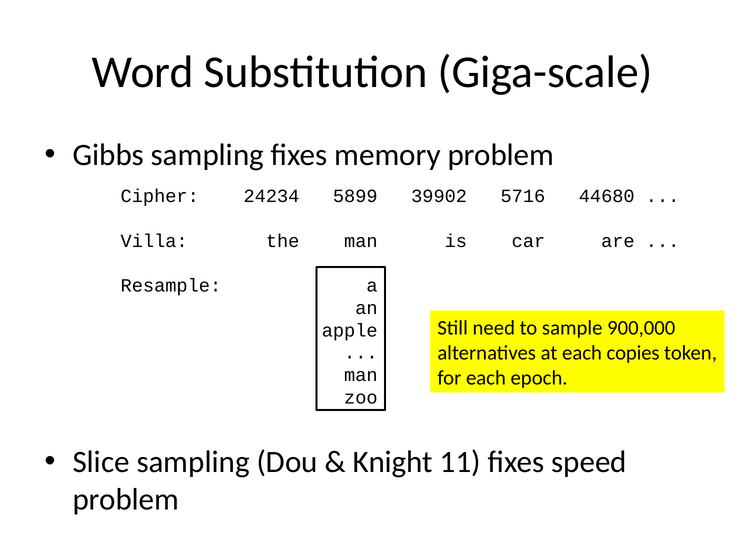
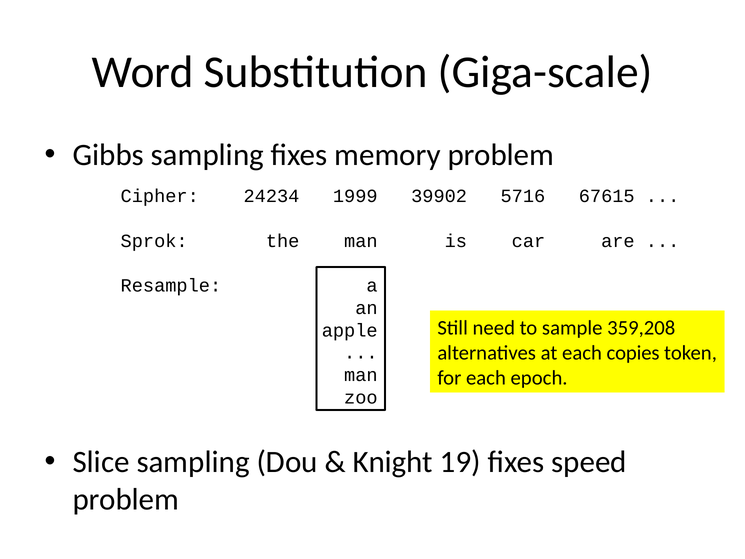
5899: 5899 -> 1999 (355, 196)
44680: 44680 -> 67615 (607, 196)
Villa: Villa -> Sprok (154, 241)
900,000: 900,000 -> 359,208 (641, 328)
11: 11 -> 19 (460, 462)
